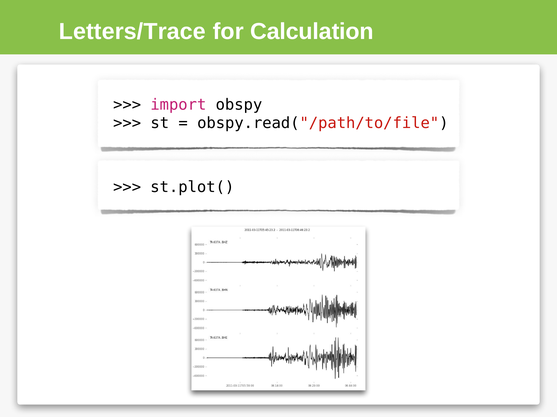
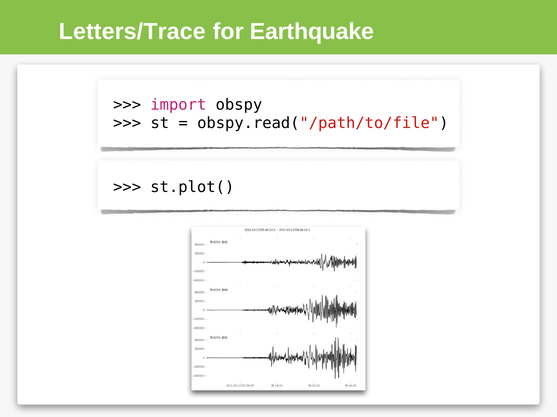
Calculation: Calculation -> Earthquake (312, 32)
